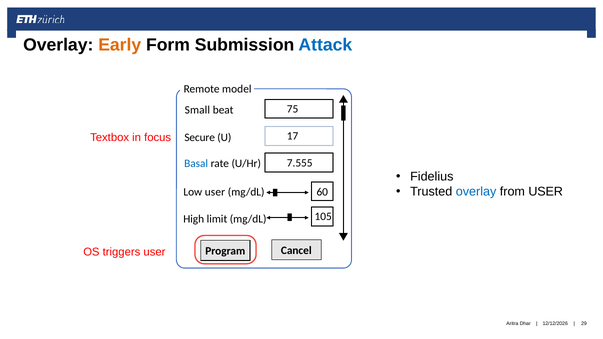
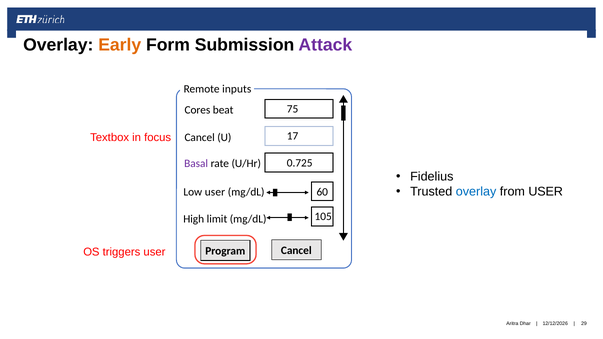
Attack colour: blue -> purple (325, 45)
model: model -> inputs (237, 89)
Small: Small -> Cores (197, 110)
Secure: Secure -> Cancel (200, 137)
7.555: 7.555 -> 0.725 (300, 163)
Basal colour: blue -> purple (196, 164)
